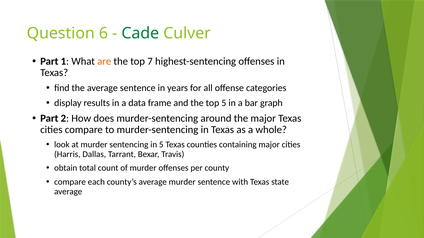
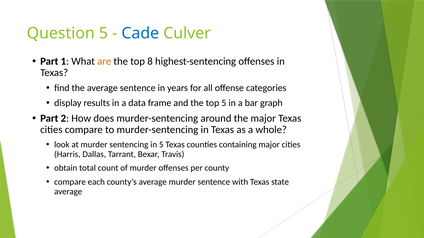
Question 6: 6 -> 5 (103, 33)
Cade colour: green -> blue (140, 33)
7: 7 -> 8 (150, 61)
